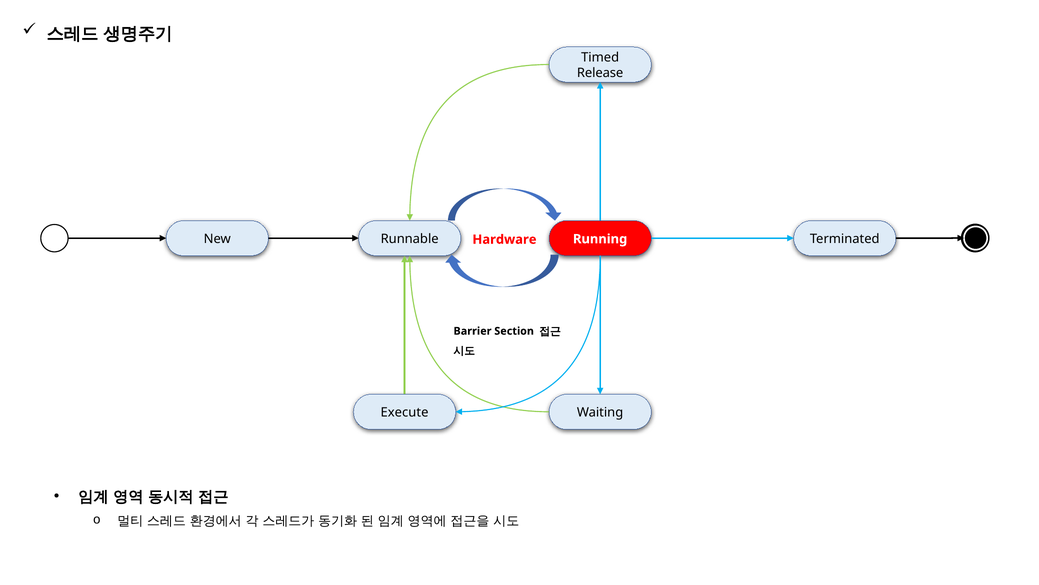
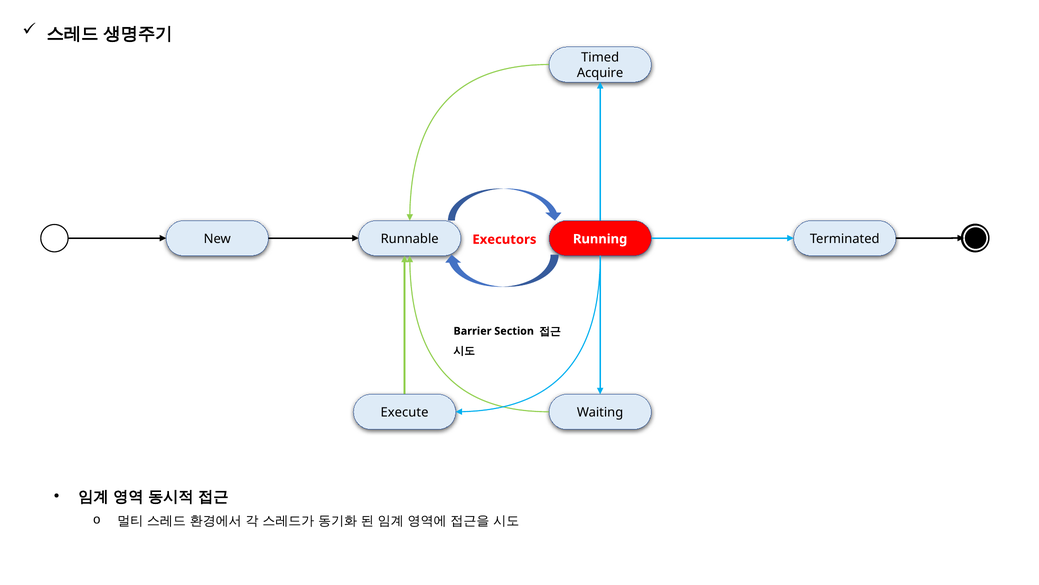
Release: Release -> Acquire (600, 73)
Hardware: Hardware -> Executors (504, 239)
